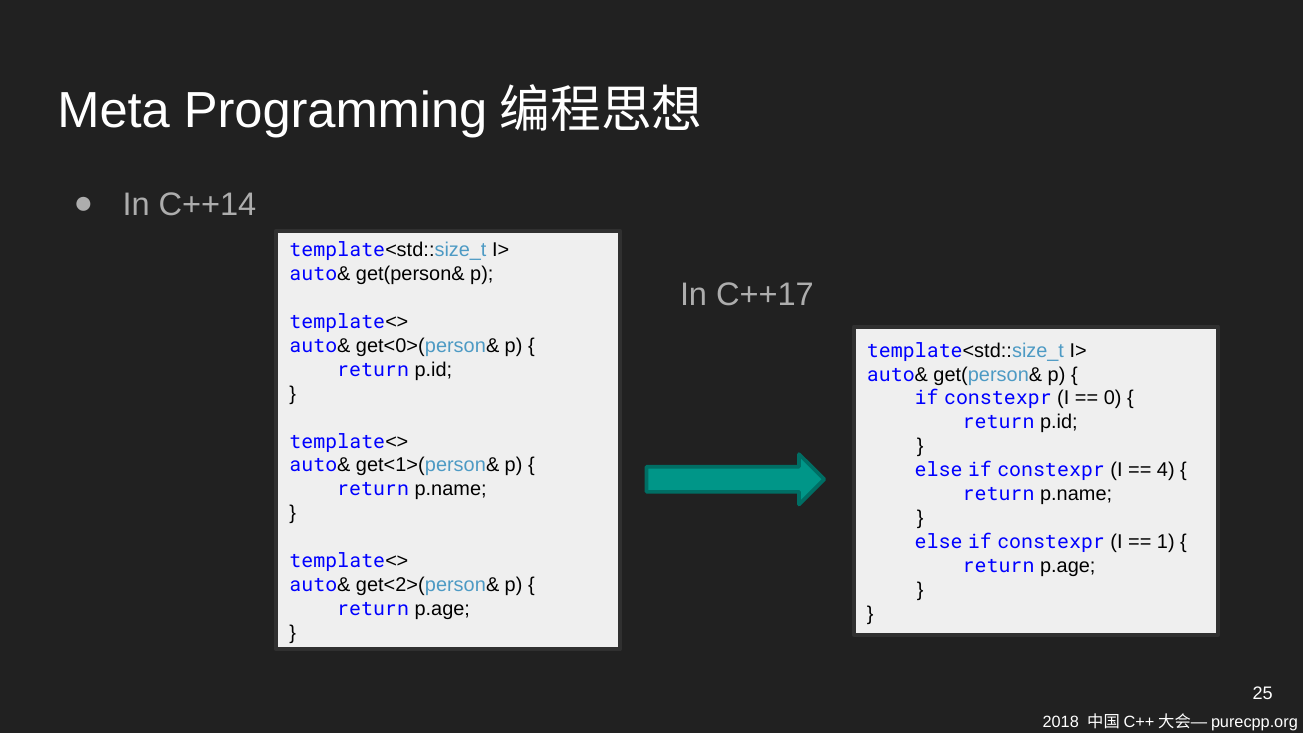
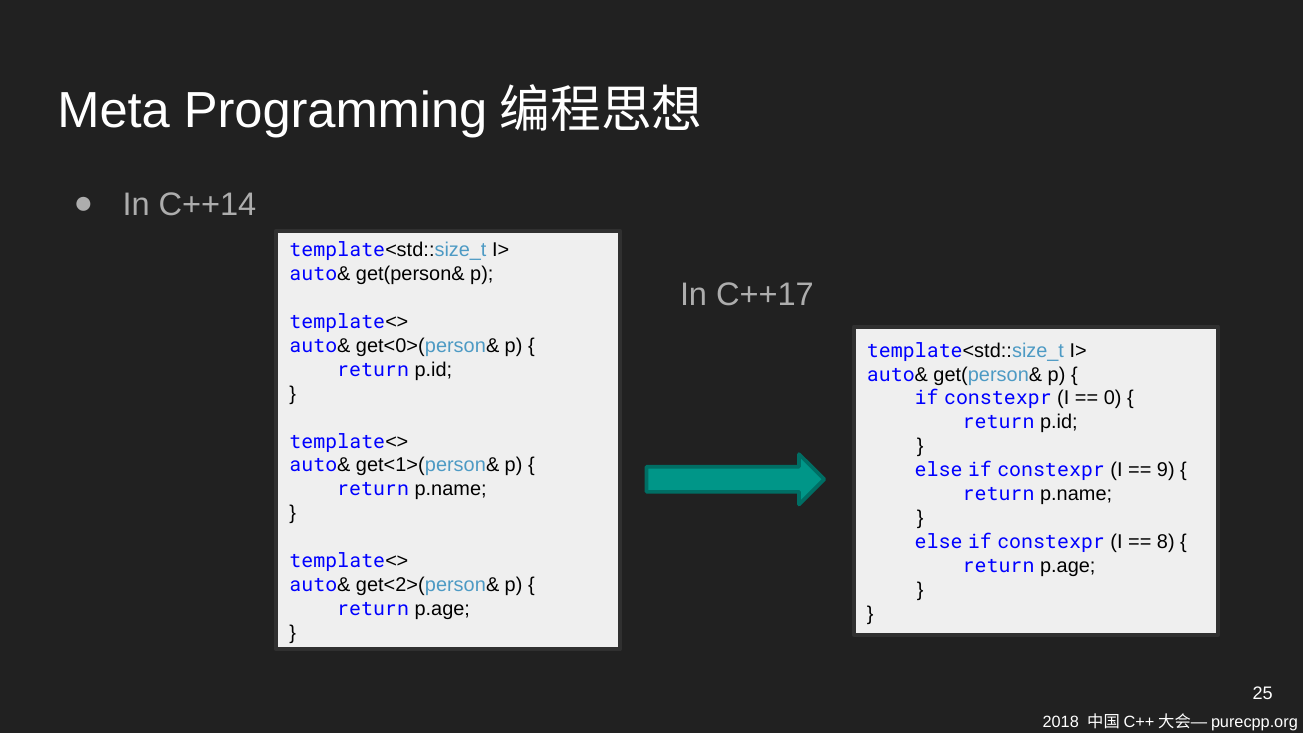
4: 4 -> 9 (1166, 470)
1: 1 -> 8 (1166, 542)
